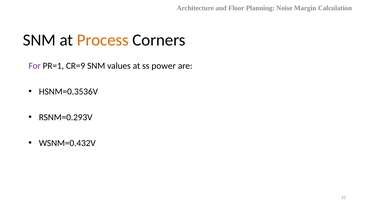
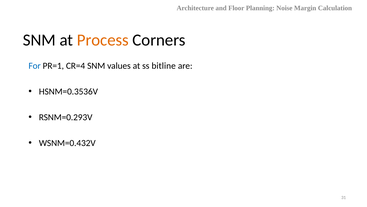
For colour: purple -> blue (35, 66)
CR=9: CR=9 -> CR=4 (76, 66)
power: power -> bitline (164, 66)
